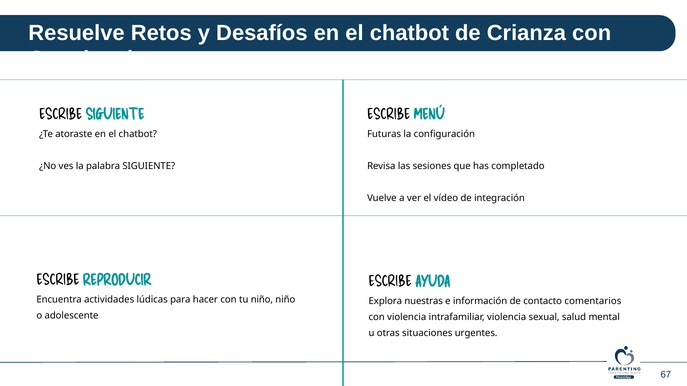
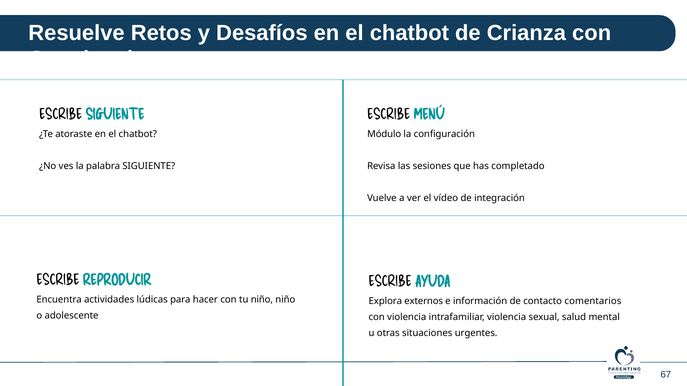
Futuras: Futuras -> Módulo (384, 134)
nuestras: nuestras -> externos (424, 302)
